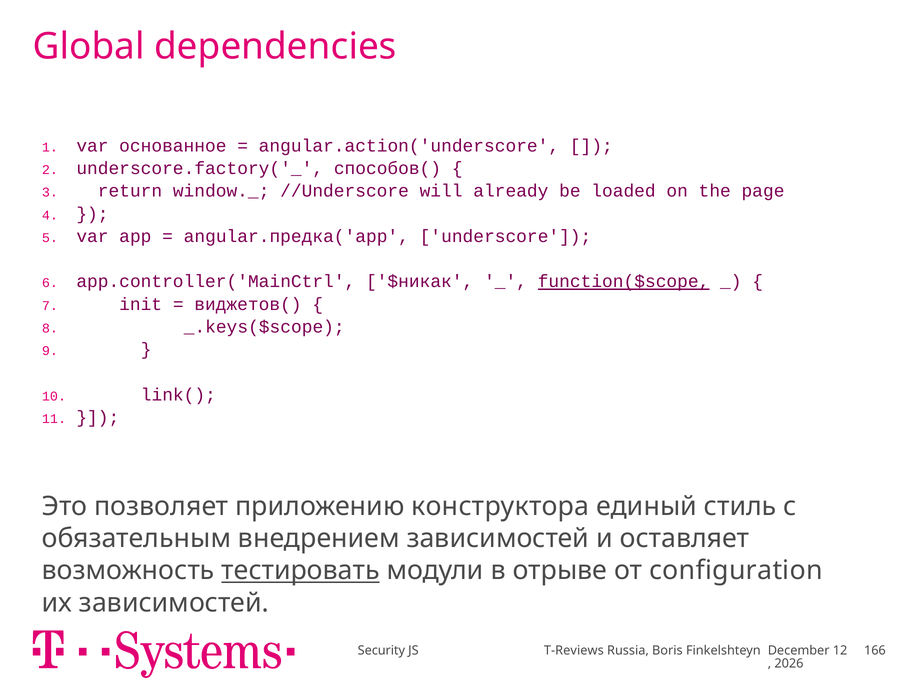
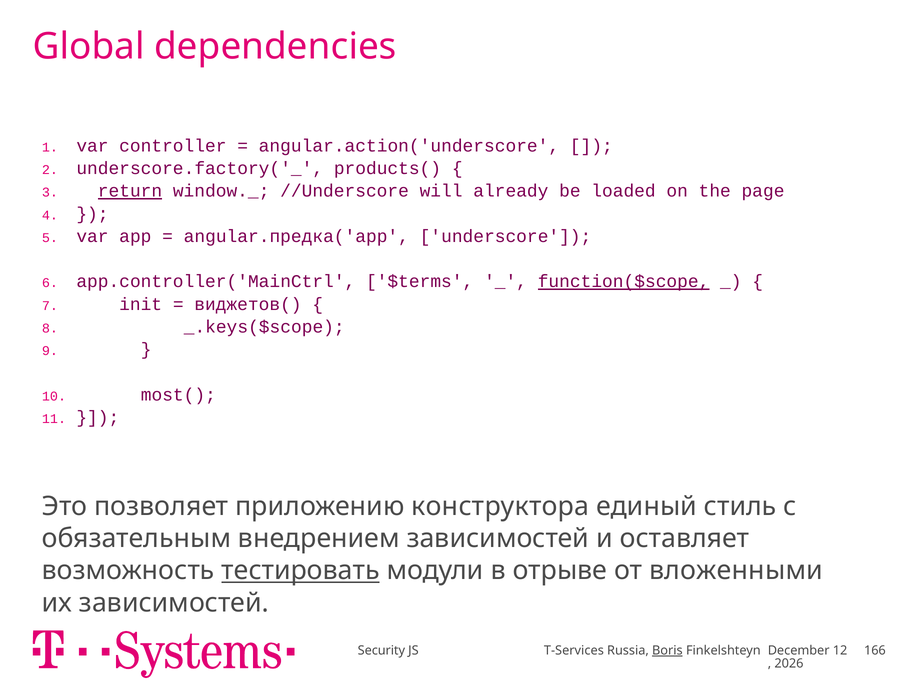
основанное: основанное -> controller (173, 146)
способов(: способов( -> products( (387, 168)
return underline: none -> present (130, 191)
$никак: $никак -> $terms (420, 281)
link(: link( -> most( (178, 395)
configuration: configuration -> вложенными (736, 570)
T-Reviews: T-Reviews -> T-Services (574, 650)
Boris underline: none -> present (667, 650)
